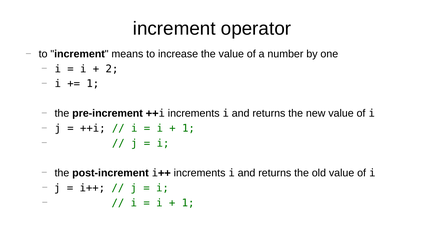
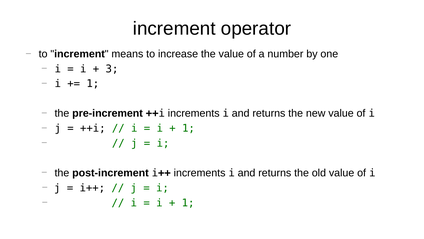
2: 2 -> 3 (112, 69)
